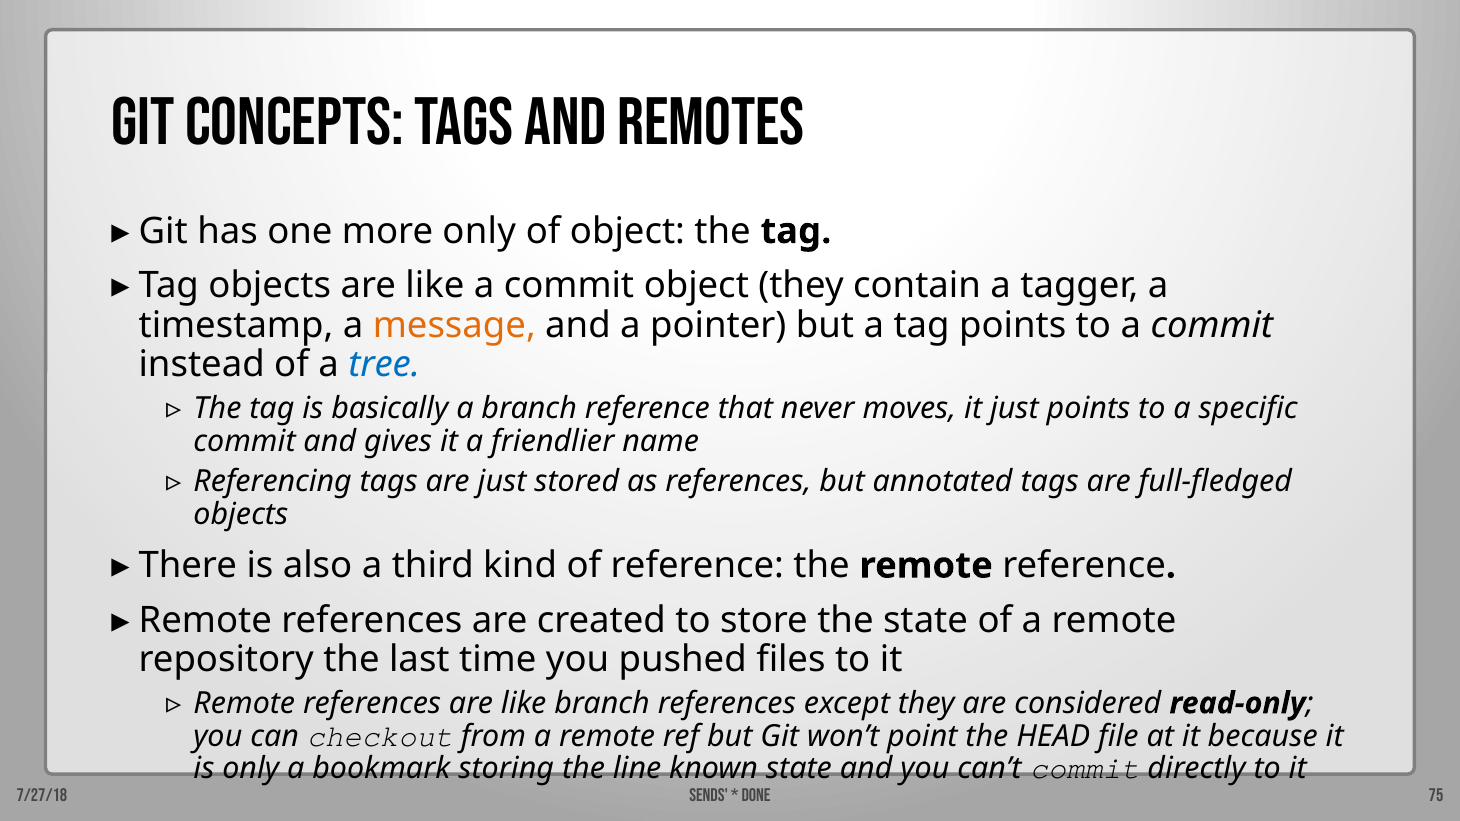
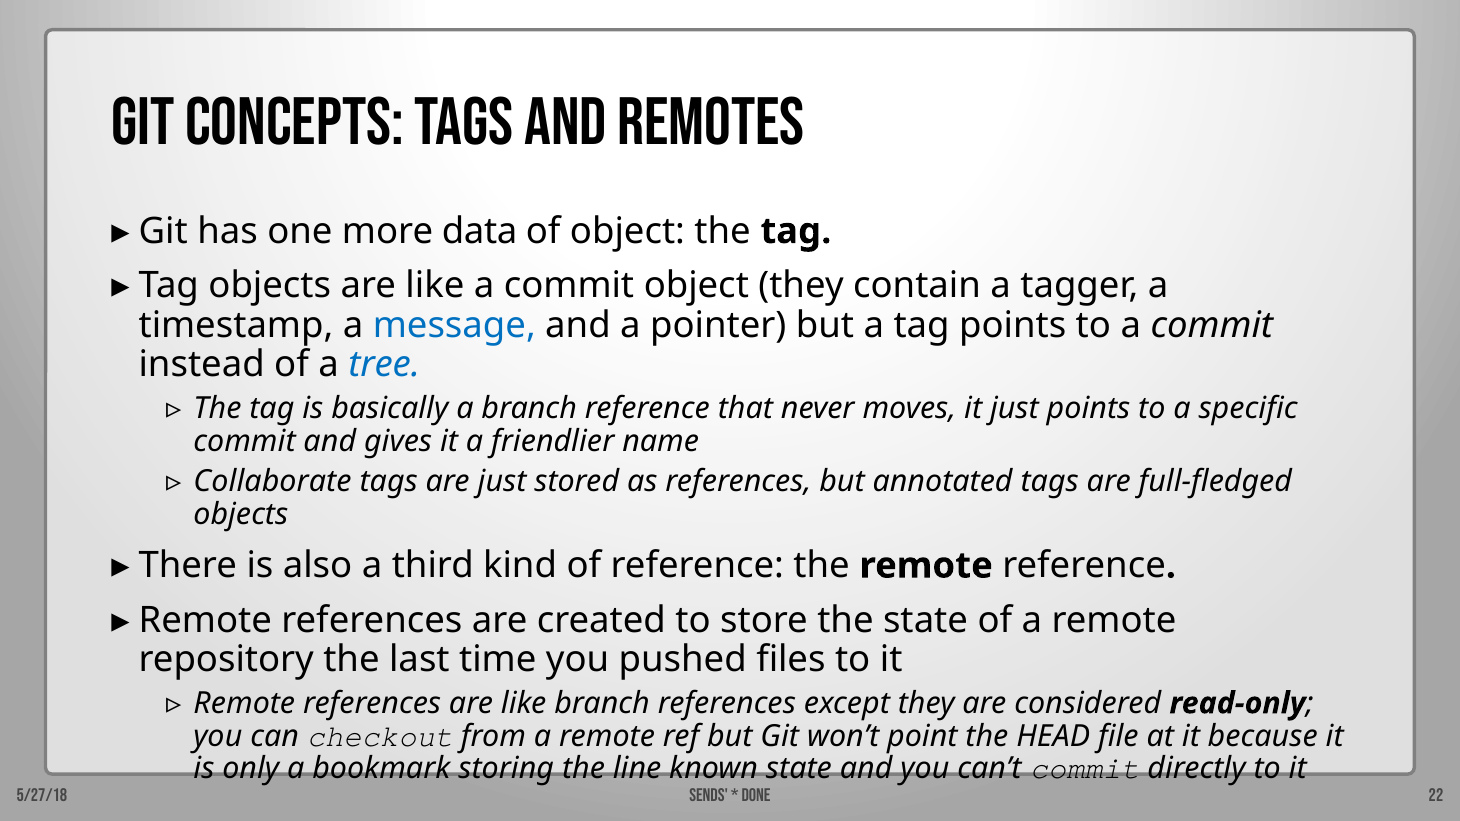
more only: only -> data (480, 231)
message colour: orange -> blue (454, 325)
Referencing: Referencing -> Collaborate (273, 482)
7/27/18: 7/27/18 -> 5/27/18 (42, 796)
75: 75 -> 22 (1436, 796)
